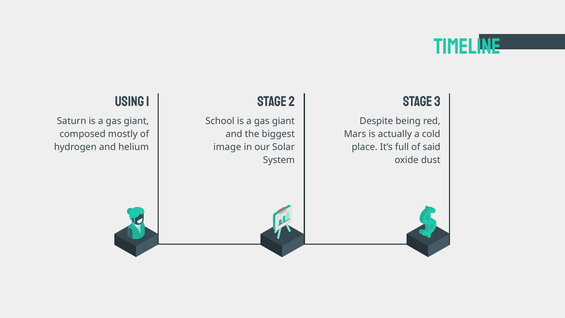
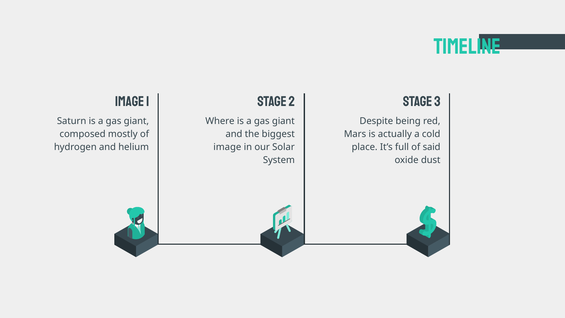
USING: USING -> IMAGE (130, 101)
School: School -> Where (220, 121)
